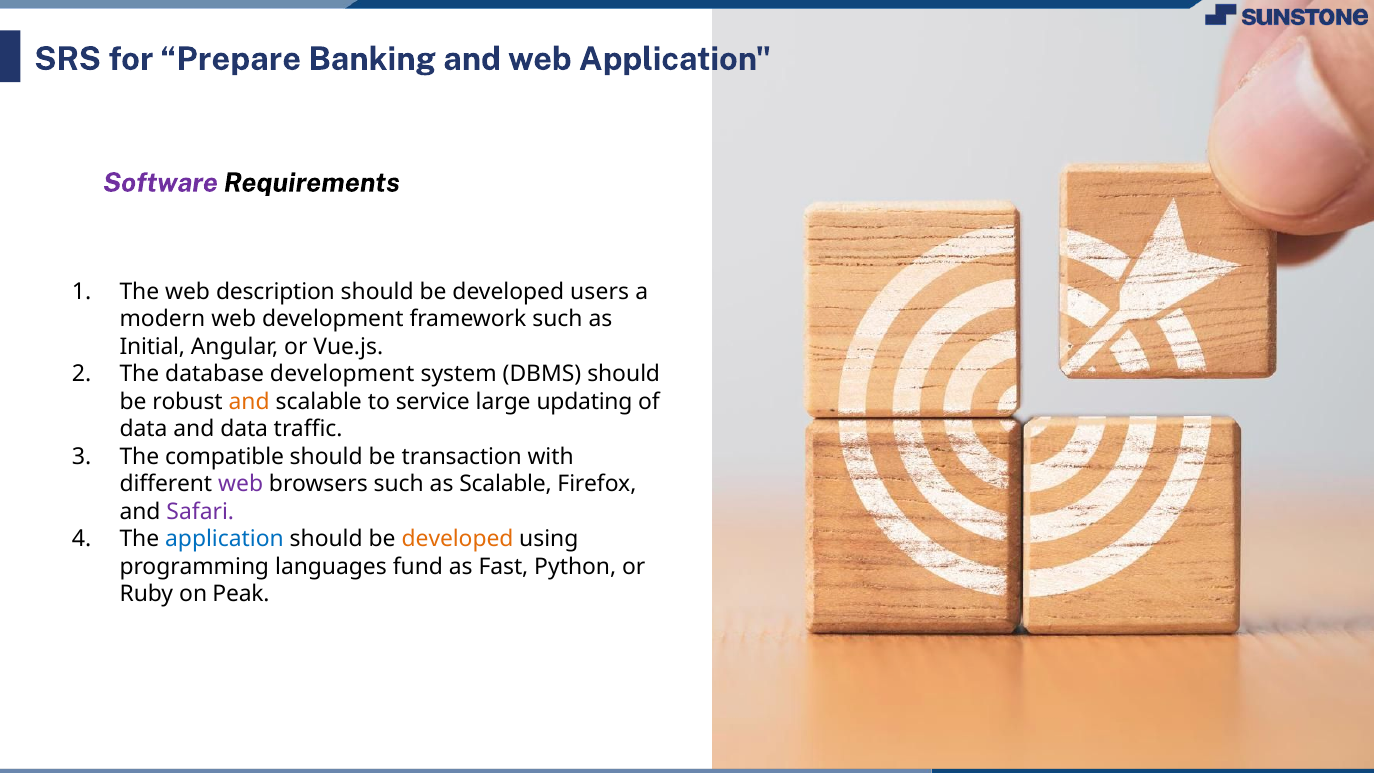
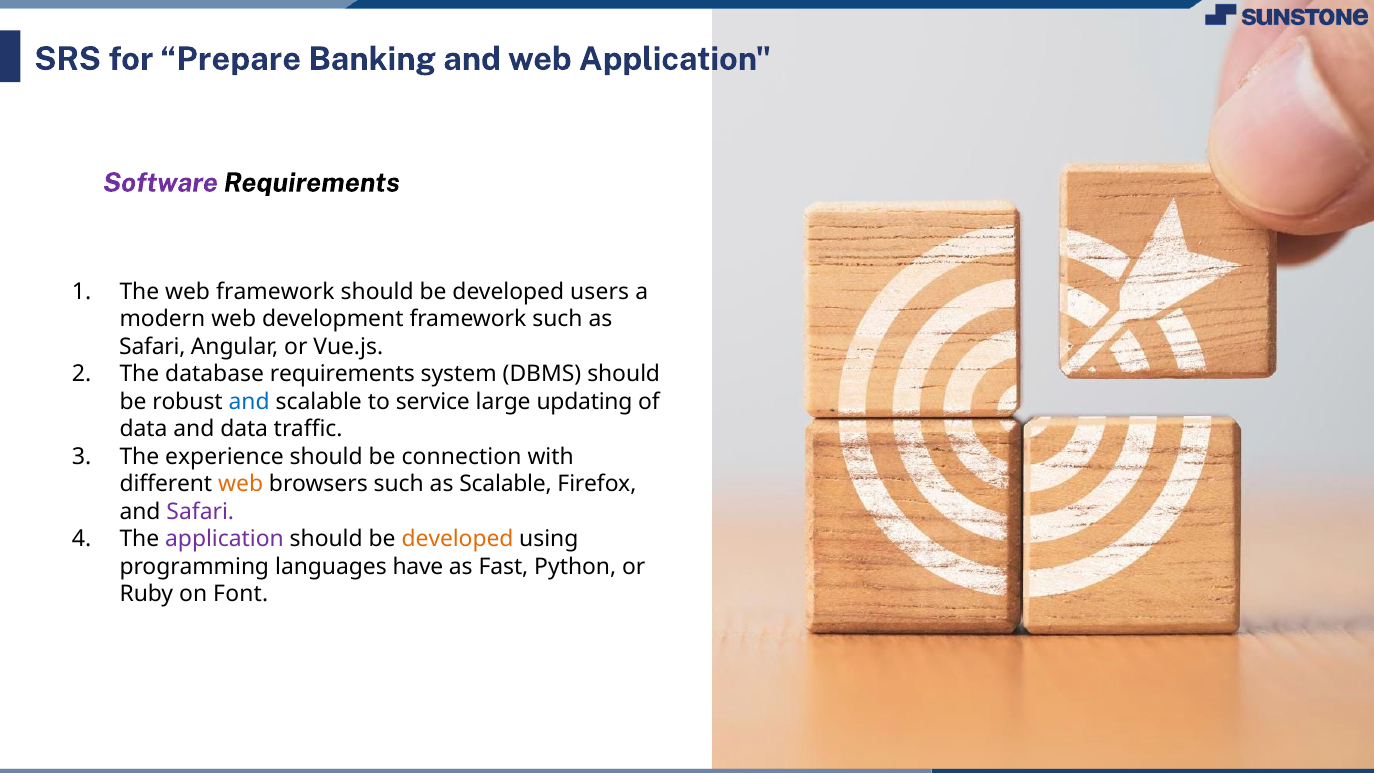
web description: description -> framework (275, 292)
Initial: Initial -> Safari (152, 347)
database development: development -> requirements (342, 374)
and colour: orange -> blue (249, 402)
compatible: compatible -> experience (224, 457)
transaction: transaction -> connection (462, 457)
web colour: purple -> orange (241, 484)
application colour: blue -> purple (224, 539)
fund: fund -> have (418, 567)
Peak: Peak -> Font (241, 594)
